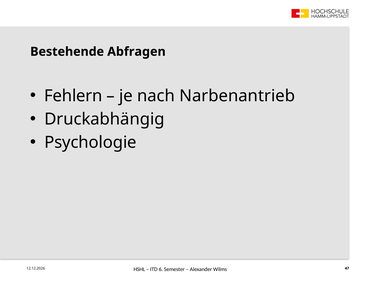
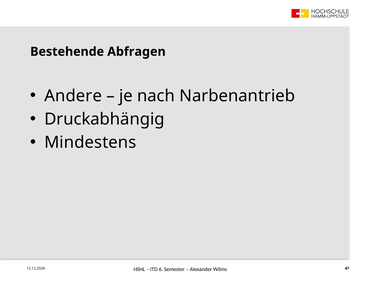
Fehlern: Fehlern -> Andere (73, 96)
Psychologie: Psychologie -> Mindestens (90, 142)
